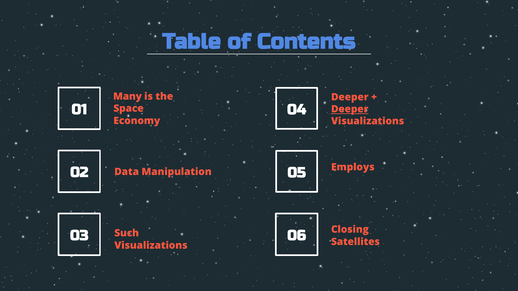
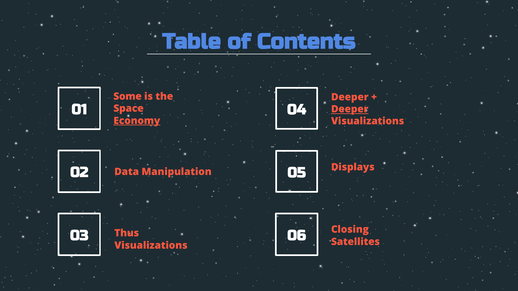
Many: Many -> Some (128, 97)
Economy underline: none -> present (137, 121)
Employs: Employs -> Displays (353, 167)
Such: Such -> Thus (127, 234)
